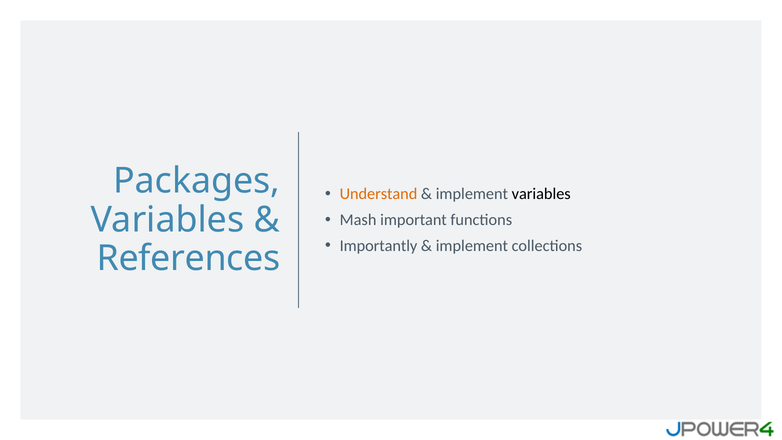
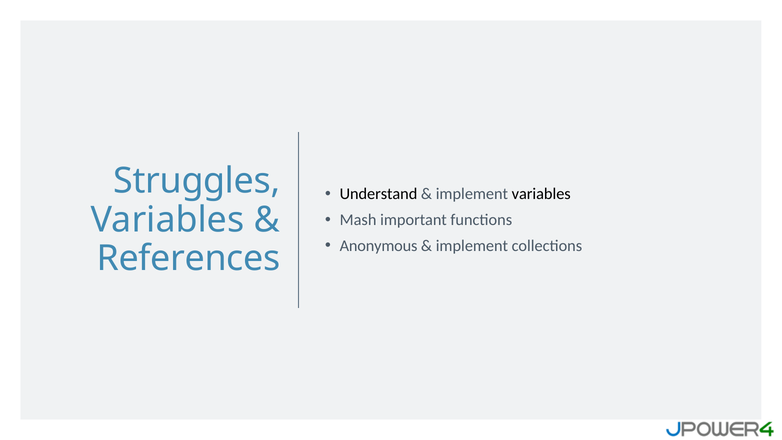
Packages: Packages -> Struggles (197, 181)
Understand colour: orange -> black (378, 194)
Importantly: Importantly -> Anonymous (379, 246)
